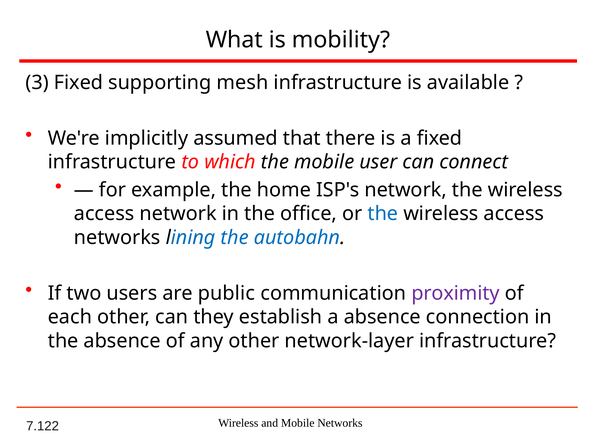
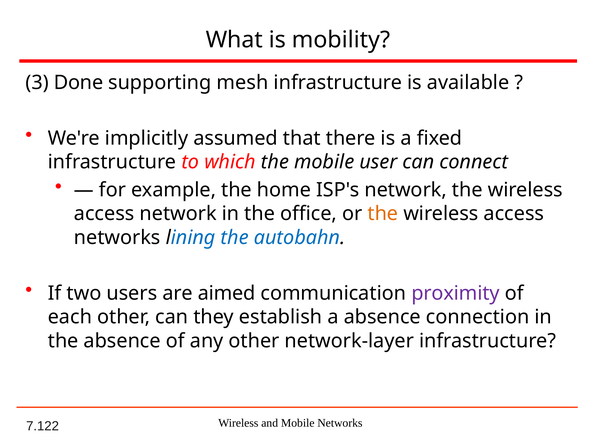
3 Fixed: Fixed -> Done (79, 83)
the colour: blue -> orange (383, 214)
public: public -> aimed (227, 293)
